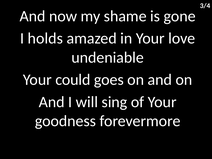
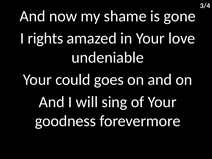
holds: holds -> rights (45, 38)
